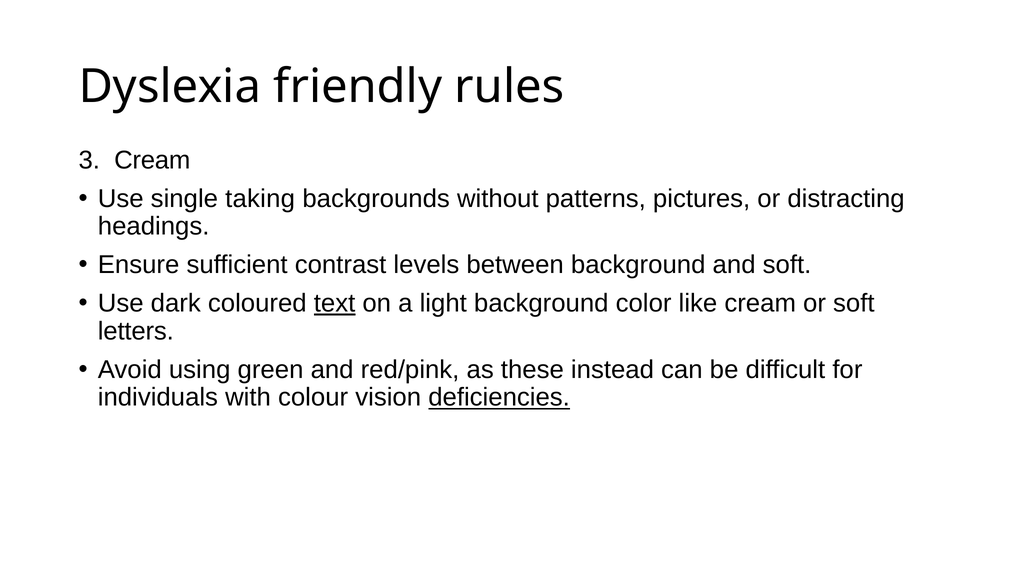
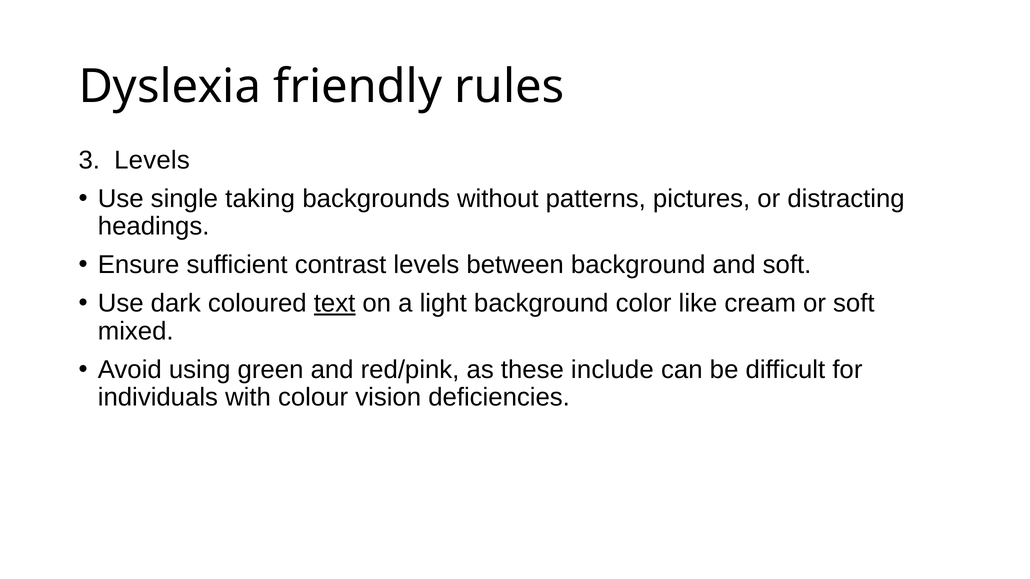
3 Cream: Cream -> Levels (152, 160)
letters: letters -> mixed (136, 331)
instead: instead -> include (612, 370)
deficiencies underline: present -> none (499, 398)
